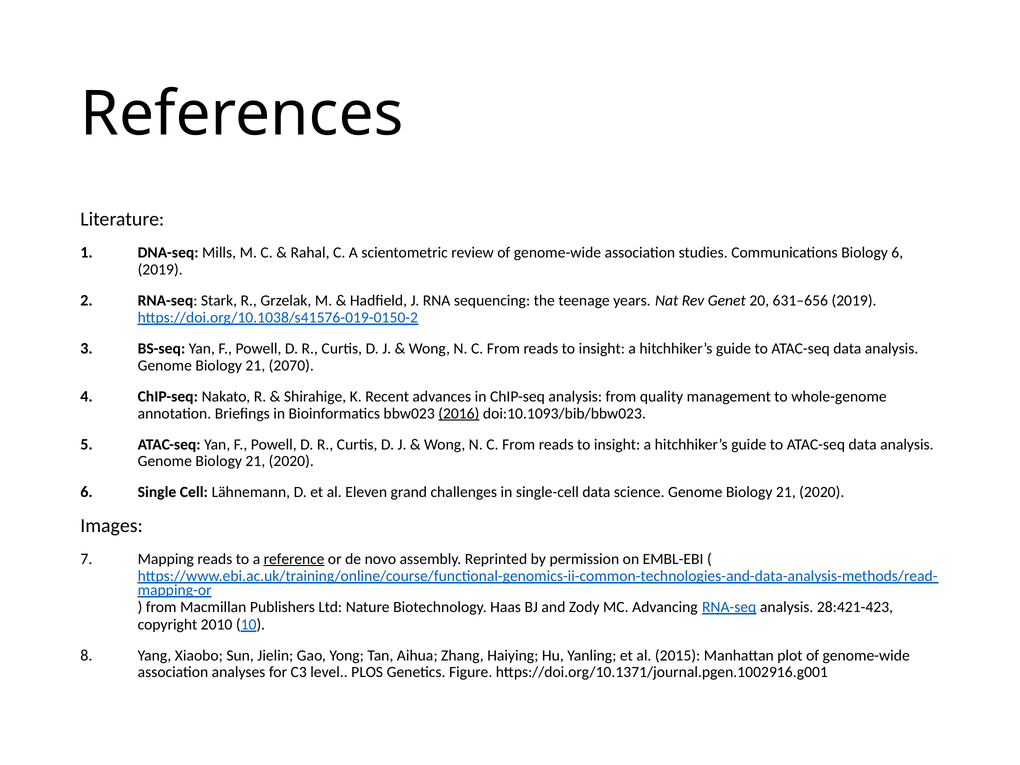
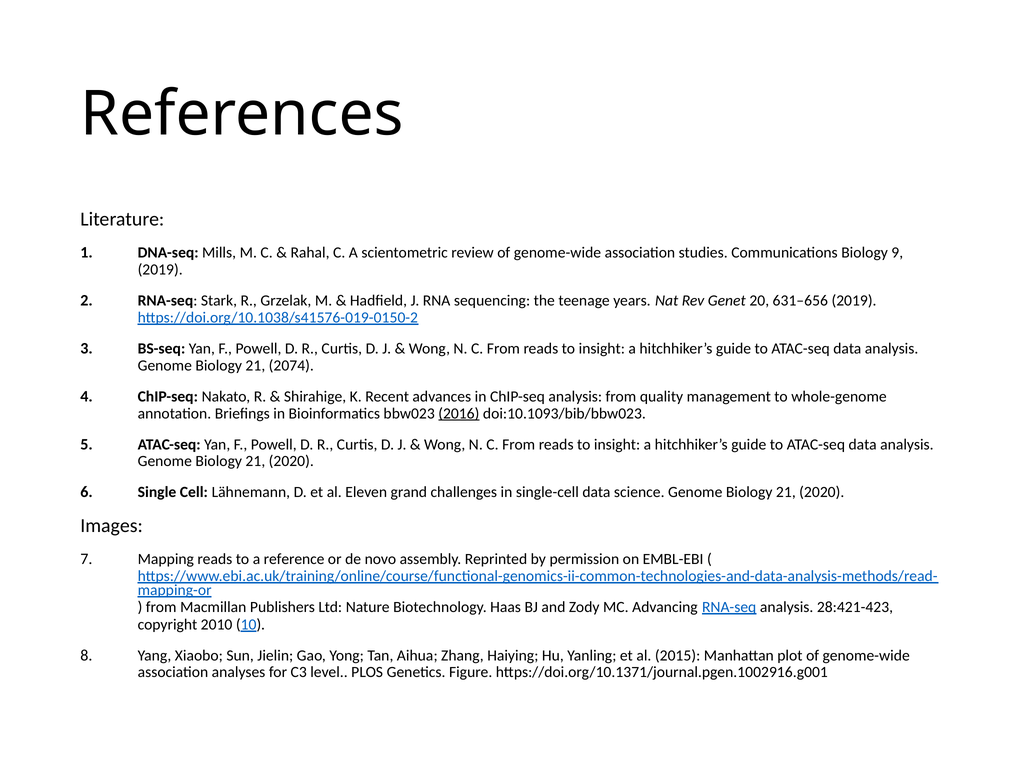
Biology 6: 6 -> 9 (897, 253)
2070: 2070 -> 2074 (291, 366)
reference underline: present -> none (294, 559)
